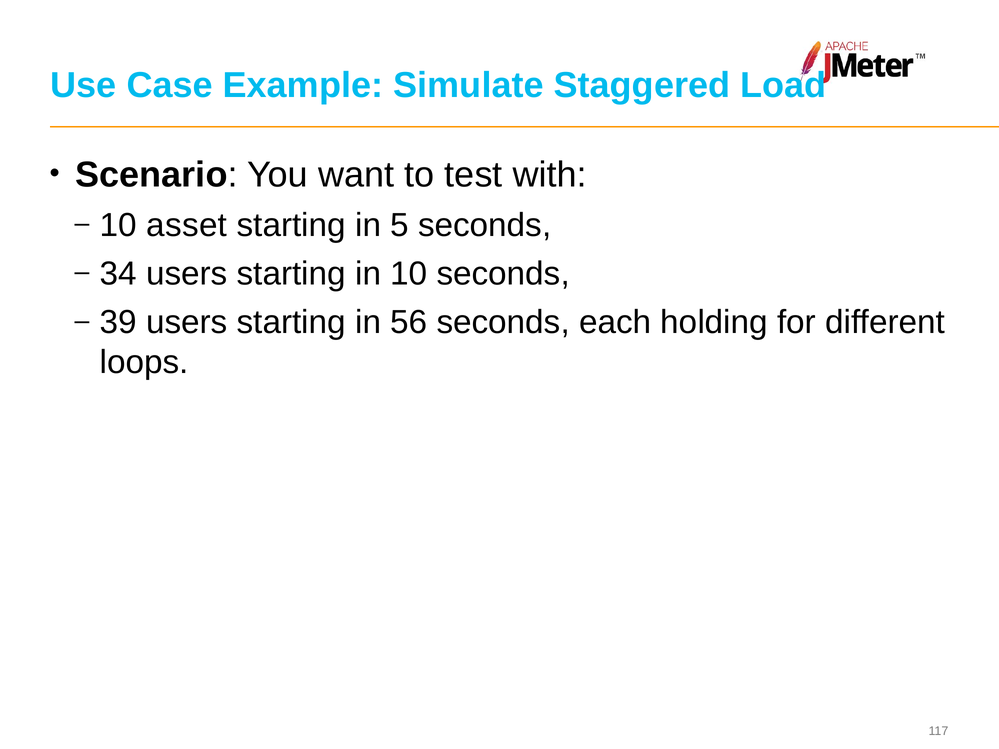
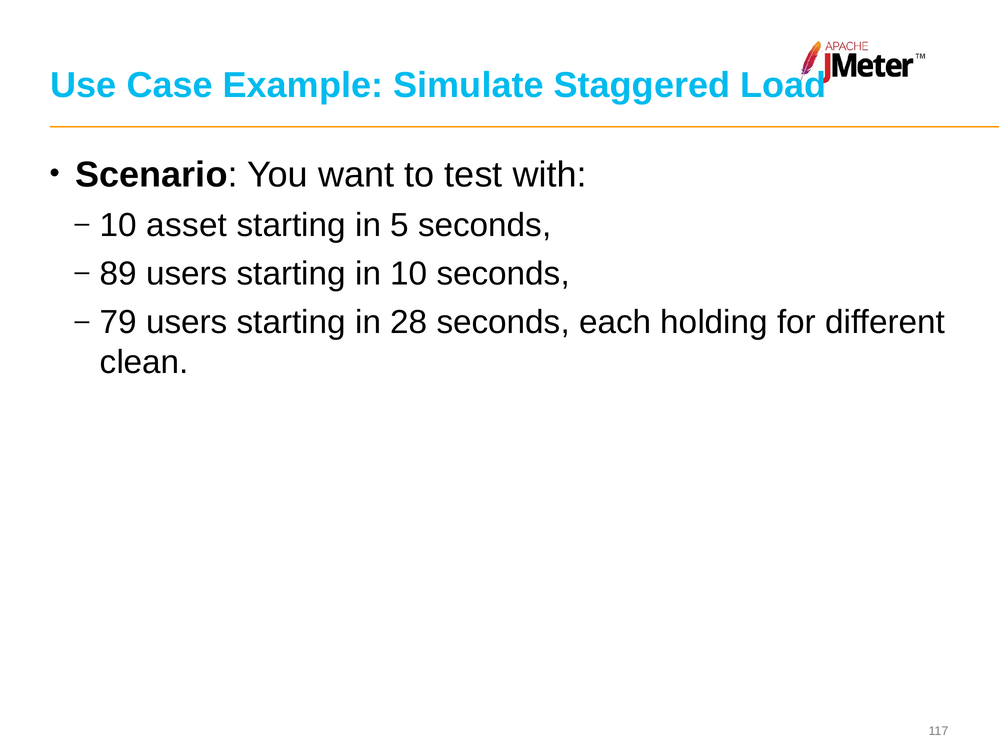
34: 34 -> 89 (118, 274)
39: 39 -> 79 (118, 322)
56: 56 -> 28 (409, 322)
loops: loops -> clean (144, 362)
